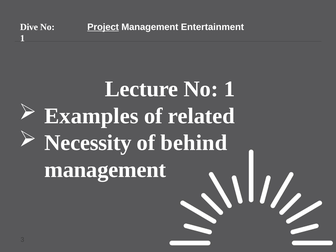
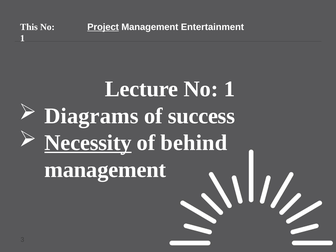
Dive: Dive -> This (29, 27)
Examples: Examples -> Diagrams (92, 116)
related: related -> success (201, 116)
Necessity underline: none -> present (88, 143)
